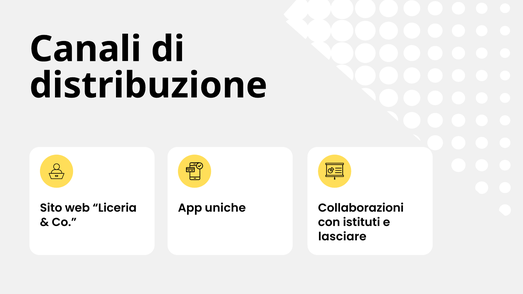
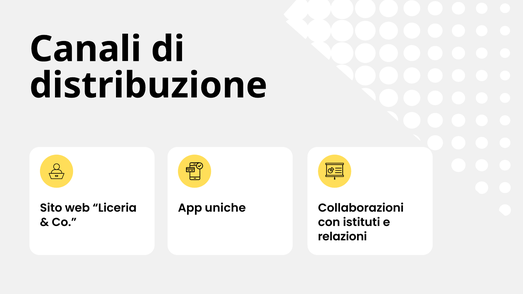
lasciare: lasciare -> relazioni (342, 237)
